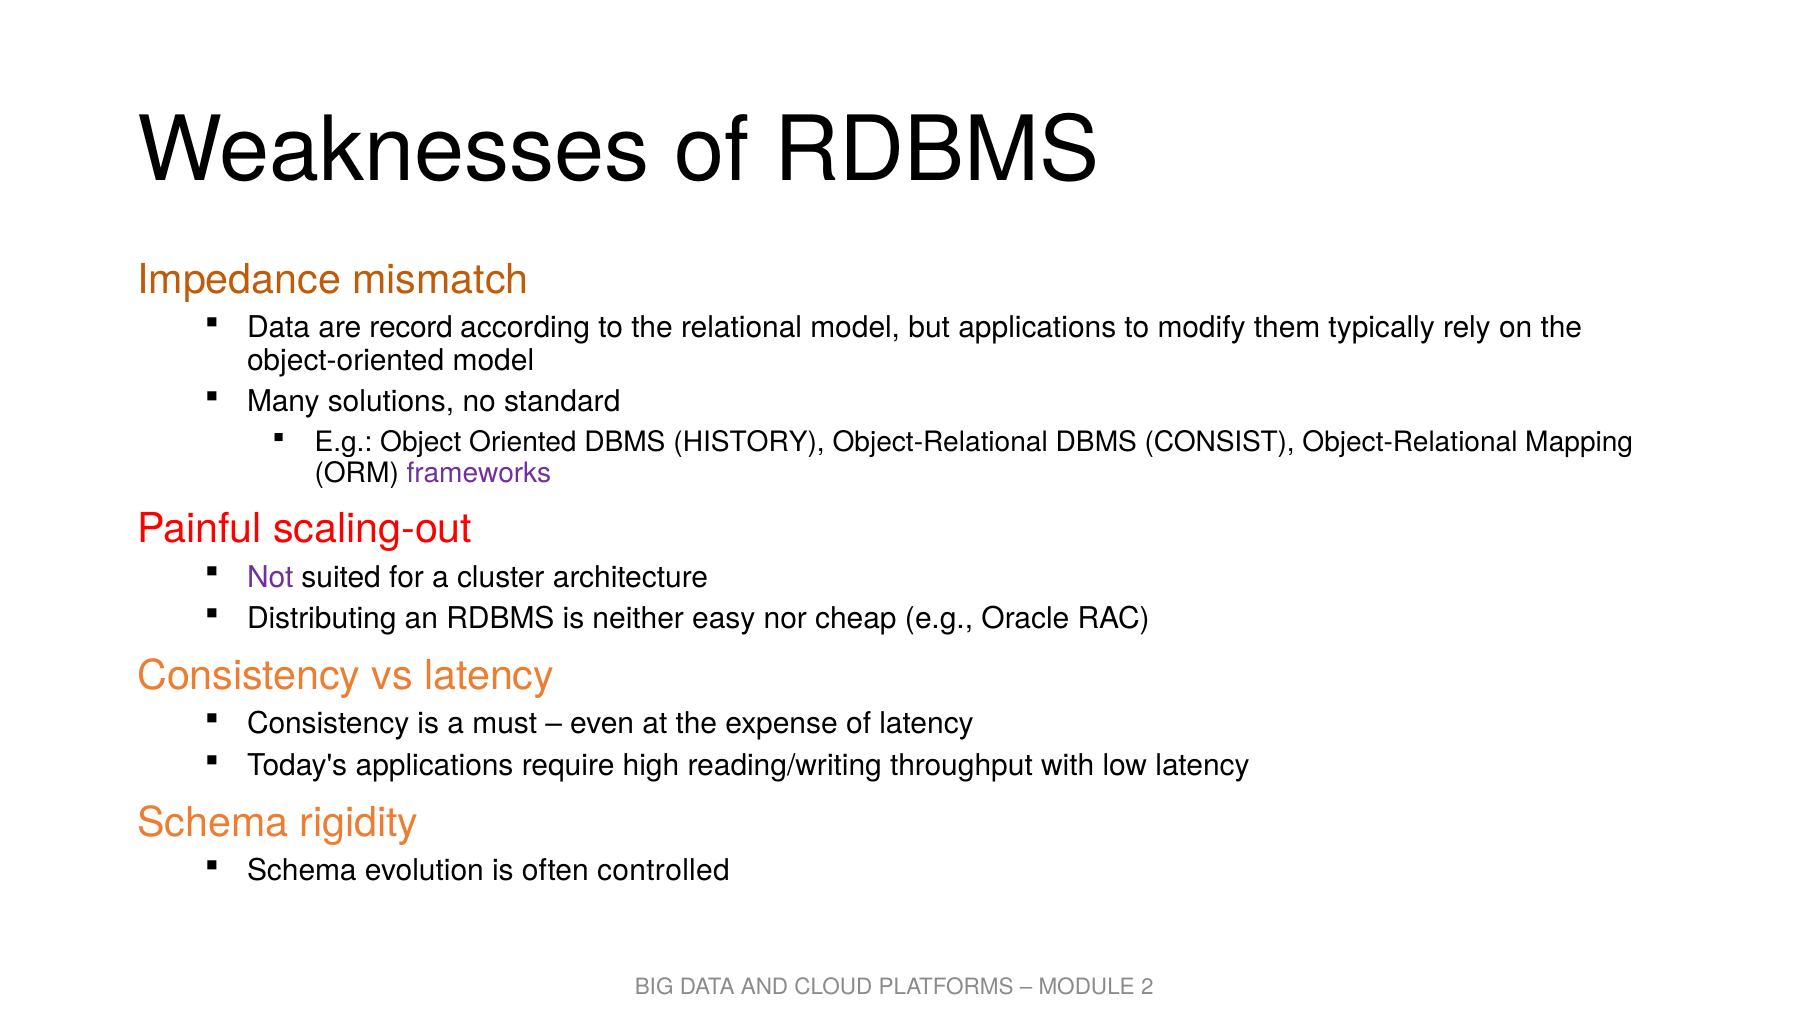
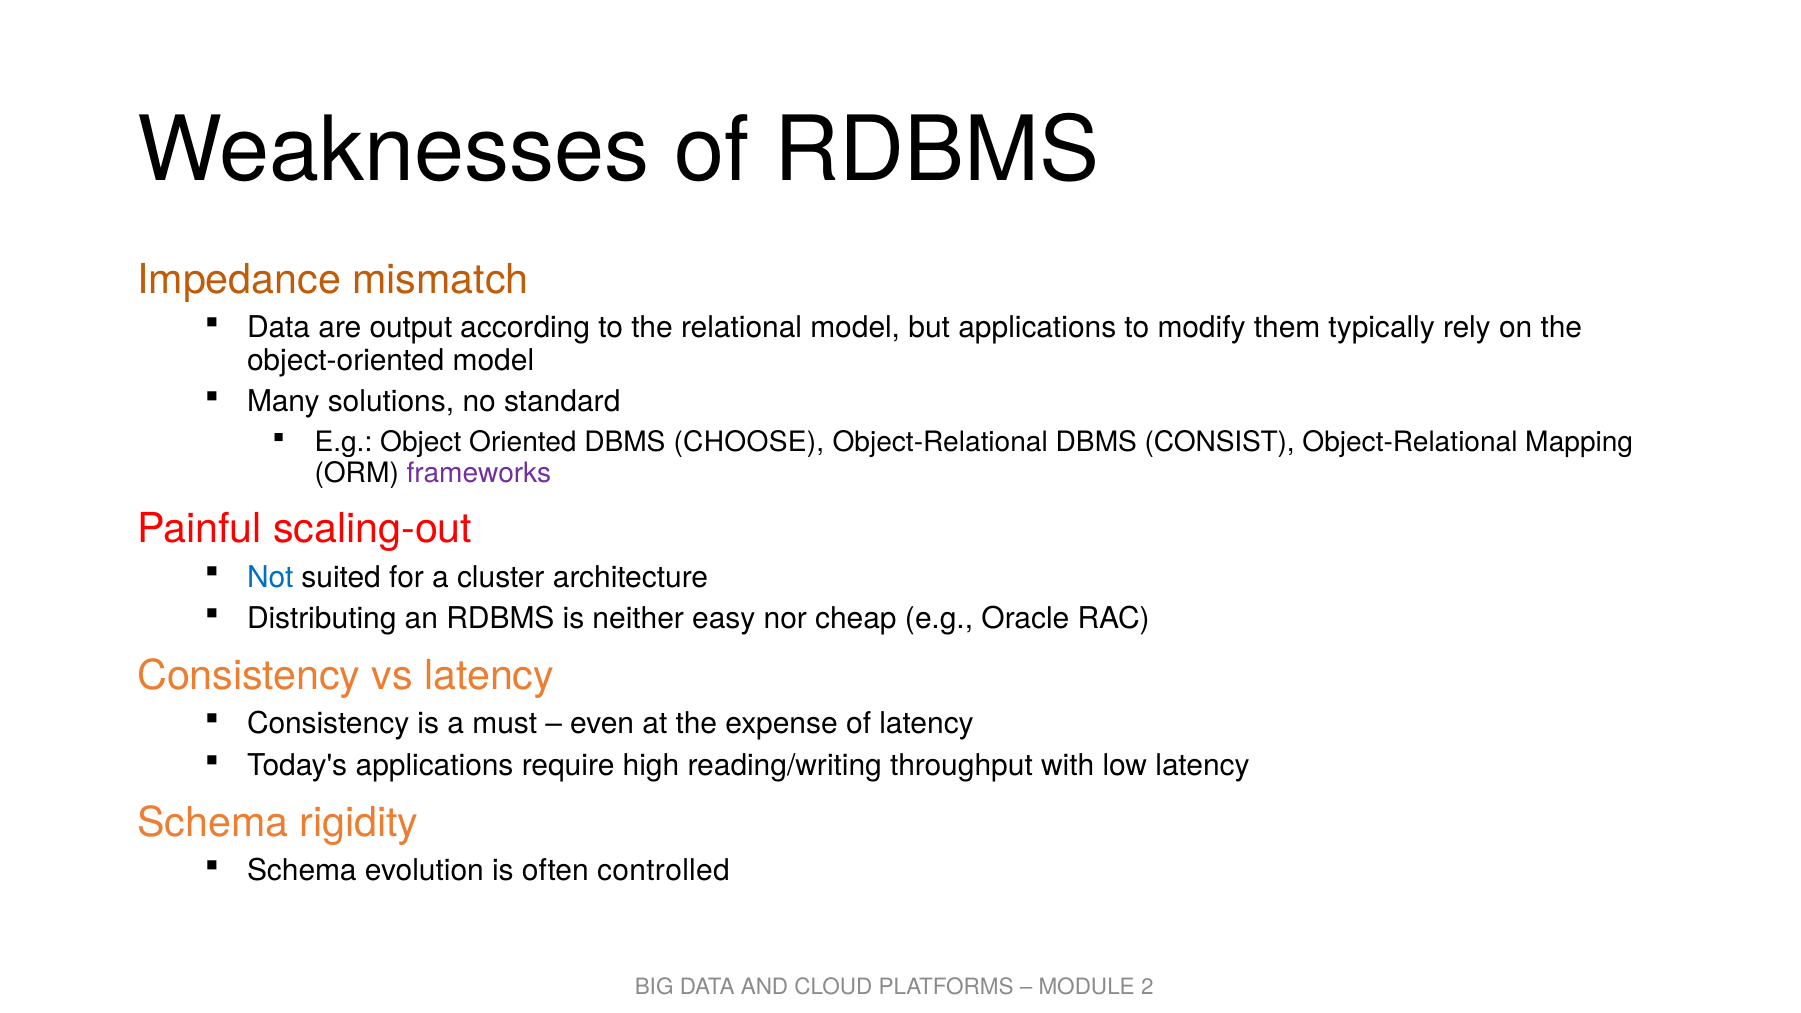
record: record -> output (411, 328)
HISTORY: HISTORY -> CHOOSE (749, 443)
Not colour: purple -> blue (270, 577)
